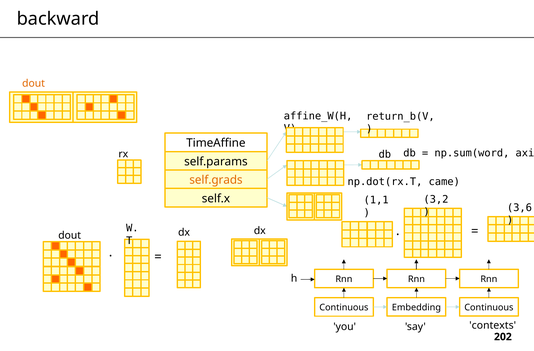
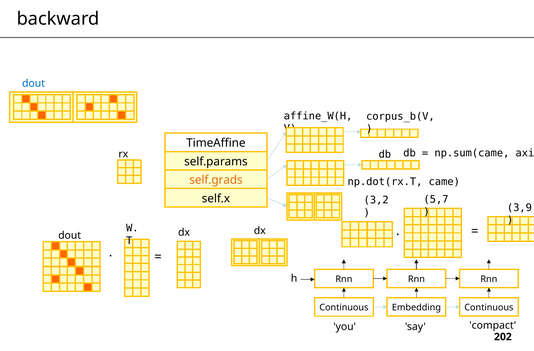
dout colour: orange -> blue (34, 83)
return_b(V: return_b(V -> corpus_b(V (400, 116)
np.sum(word: np.sum(word -> np.sum(came (472, 153)
3,2: 3,2 -> 5,7 (436, 199)
1,1: 1,1 -> 3,2 (376, 200)
3,6: 3,6 -> 3,9 (519, 207)
contexts: contexts -> compact (493, 325)
